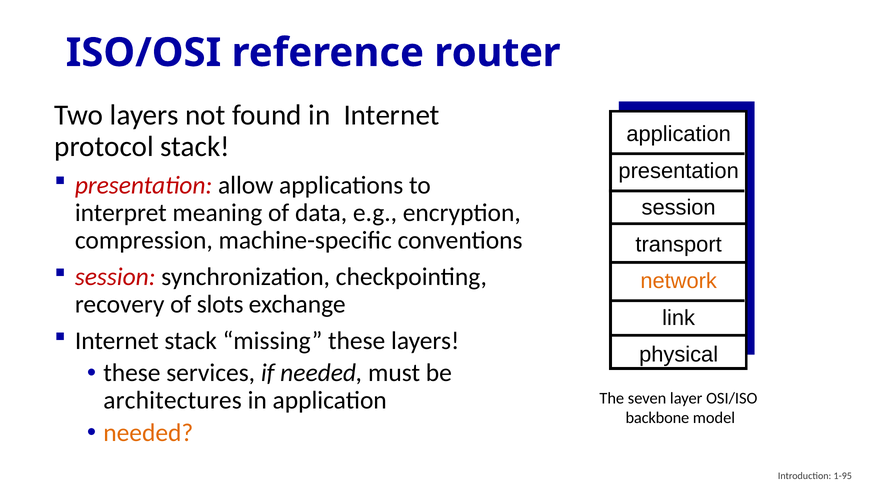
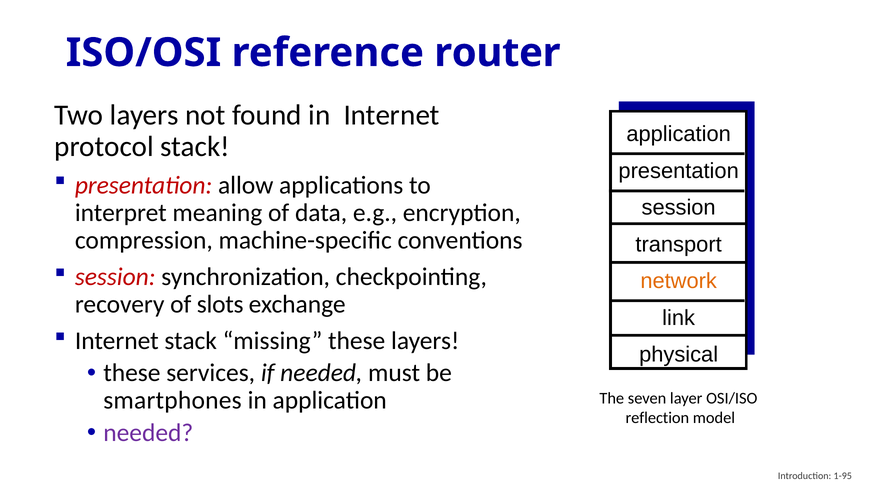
architectures: architectures -> smartphones (173, 401)
backbone: backbone -> reflection (657, 418)
needed colour: orange -> purple (148, 433)
